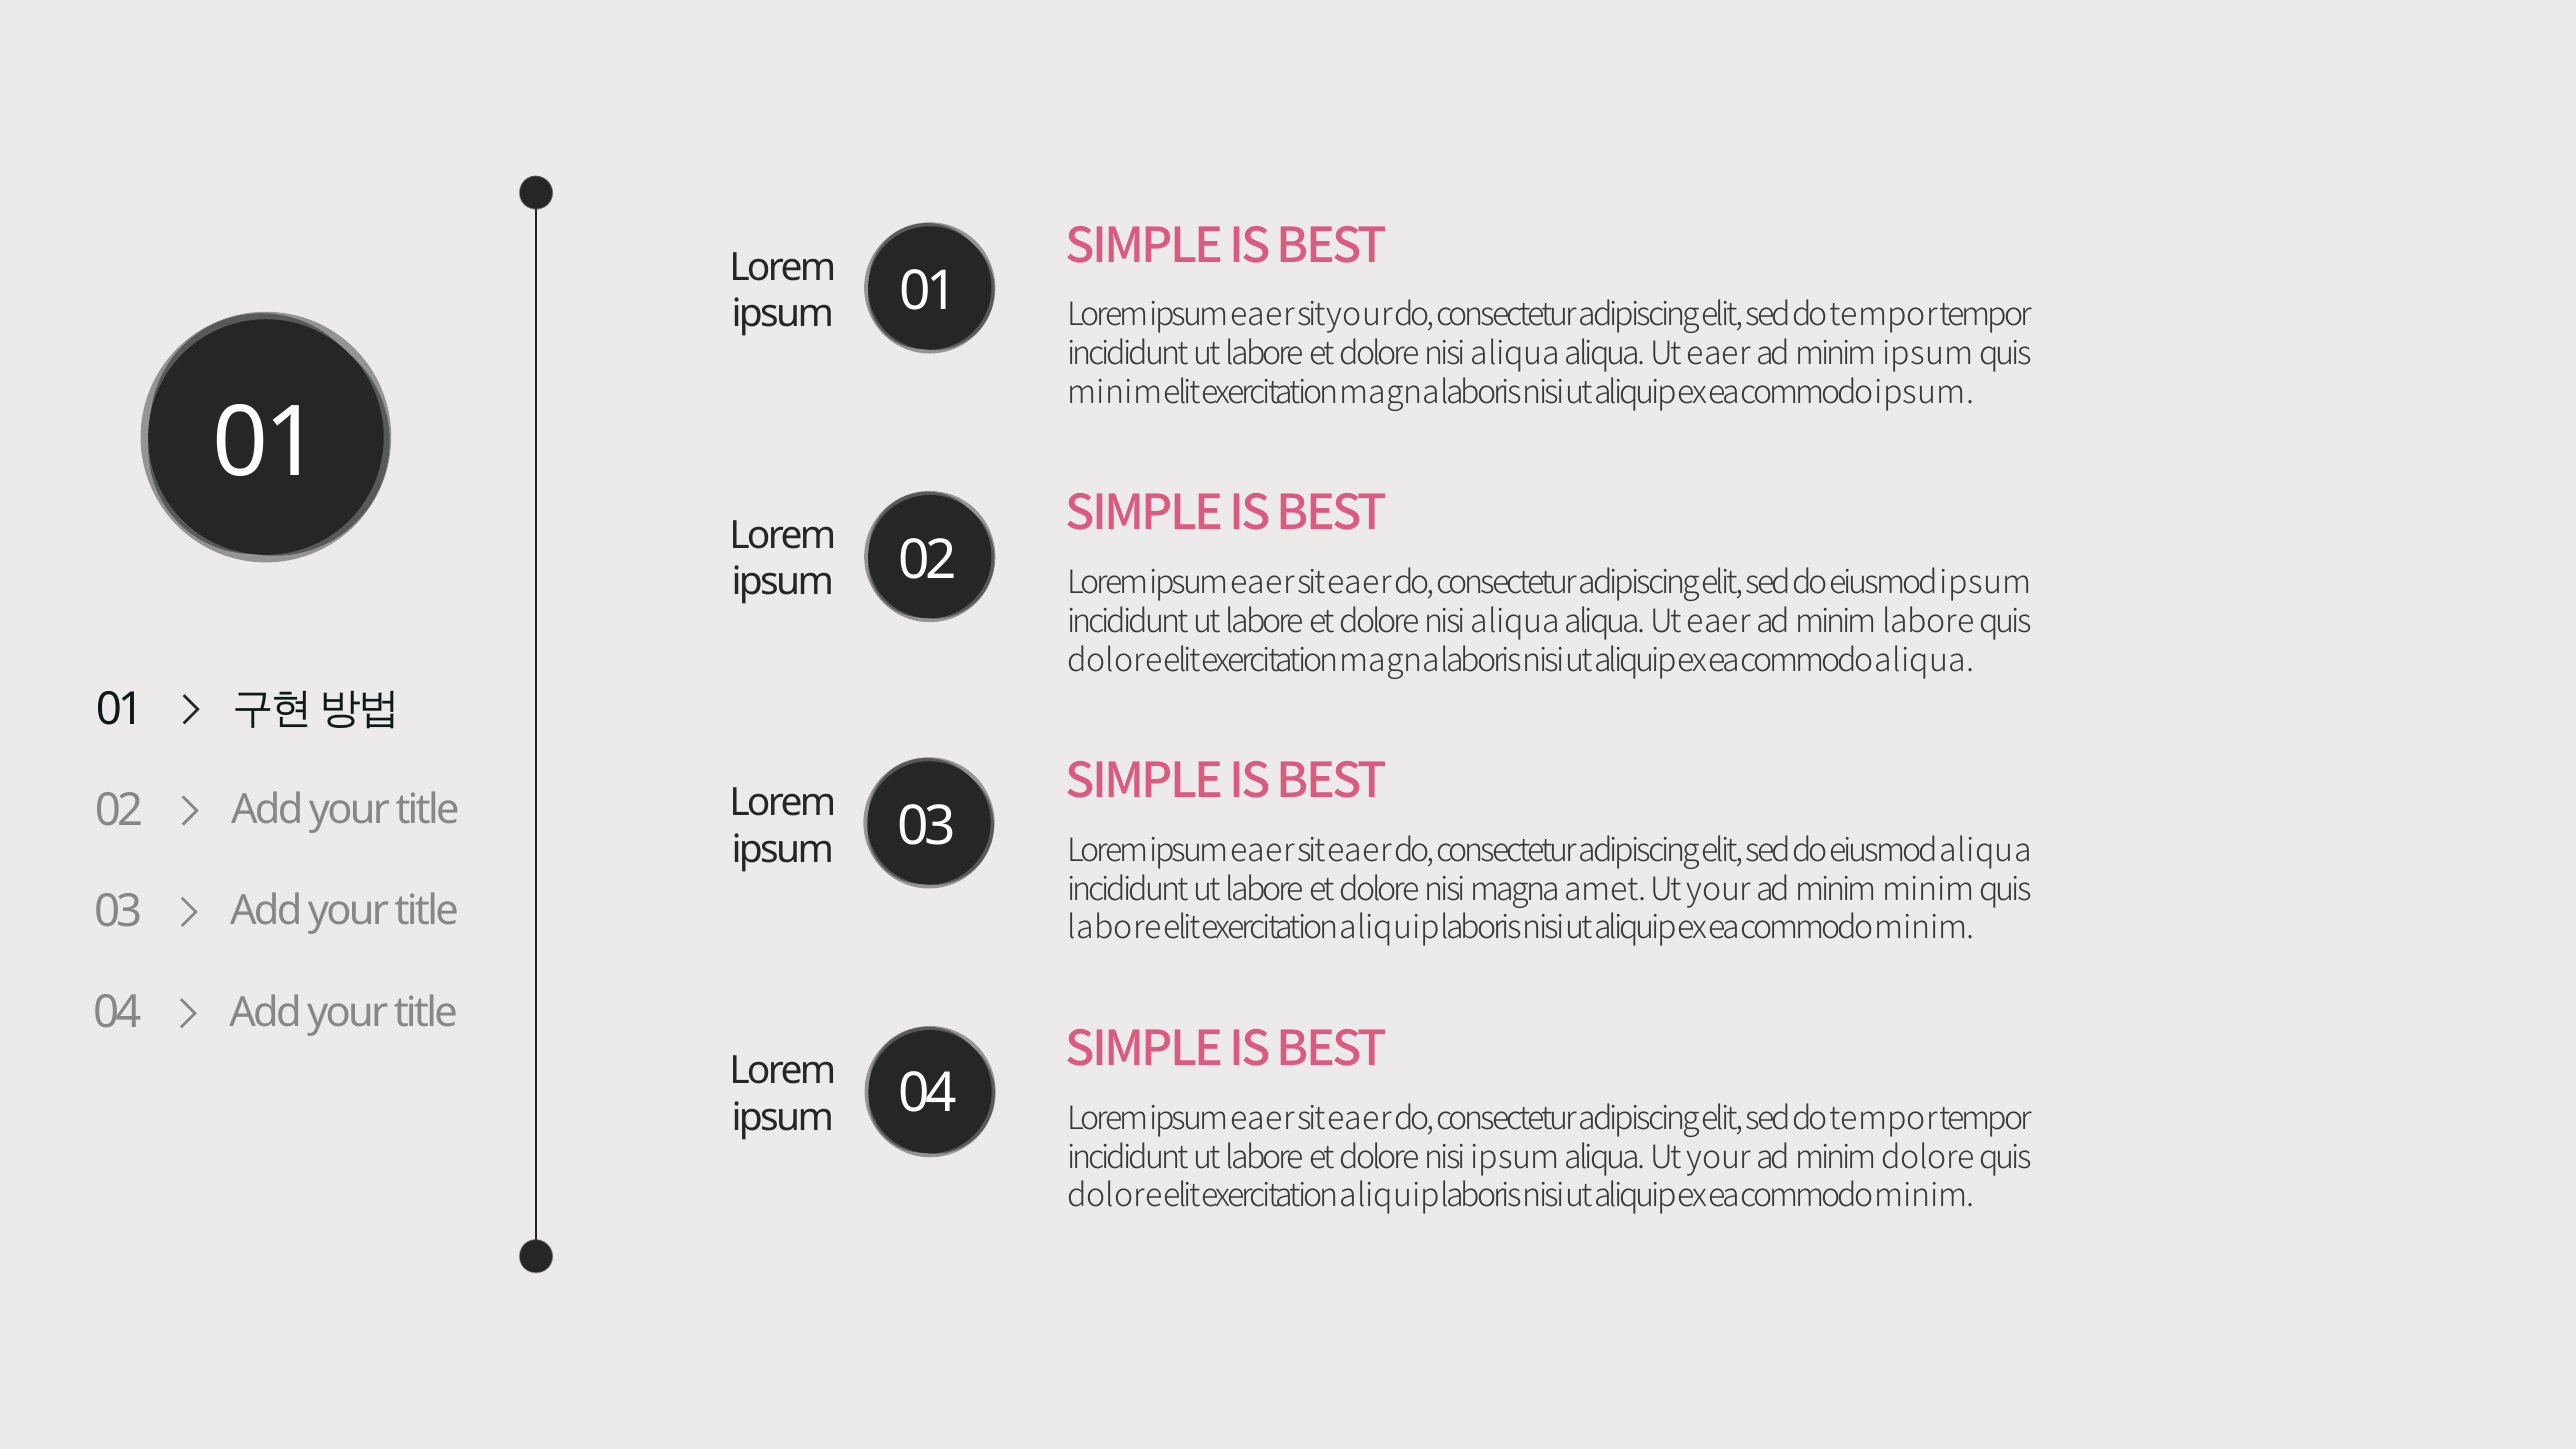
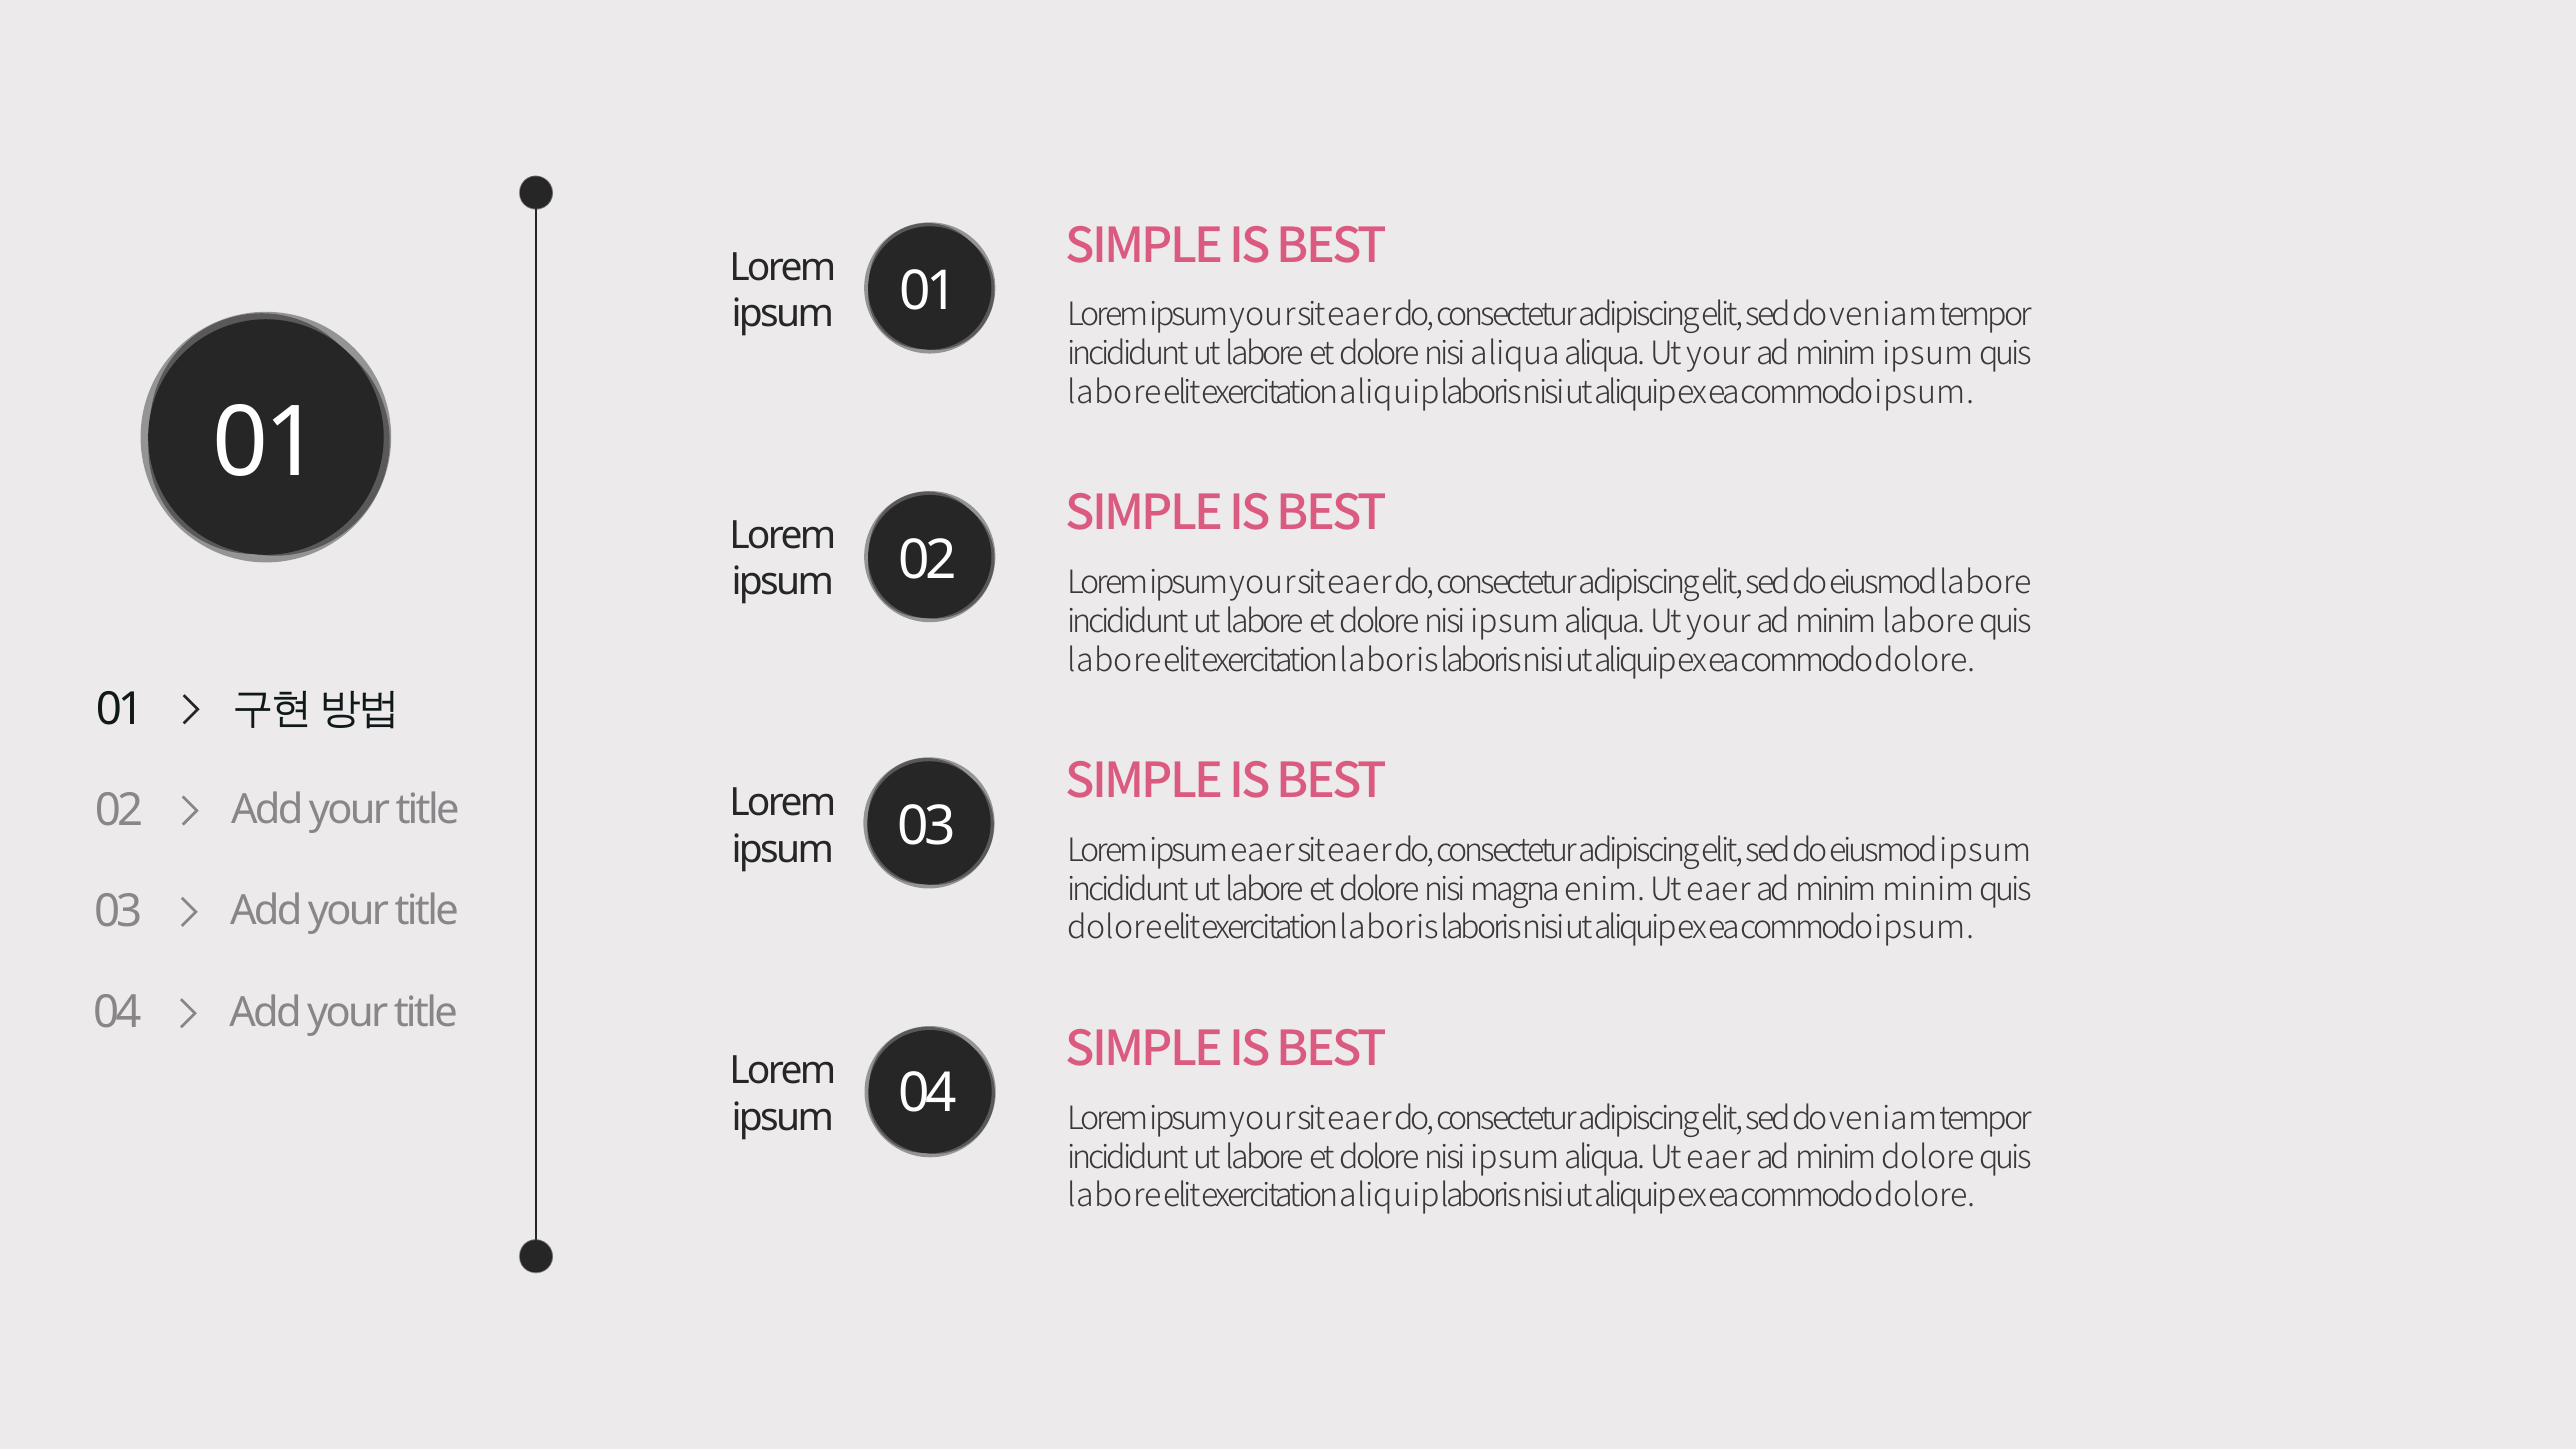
eaer: eaer -> your (1263, 315)
your: your -> eaer (1360, 315)
tempor: tempor -> veniam (1883, 315)
eaer: eaer -> your (1719, 354)
minim: minim -> labore (1115, 393)
magna: magna -> aliquip (1390, 393)
eaer: eaer -> your (1263, 583)
eiusmod ipsum: ipsum -> labore (1986, 583)
aliqua: aliqua -> ipsum (1516, 622)
eaer: eaer -> your (1719, 622)
dolore: dolore -> labore (1115, 660)
magna: magna -> laboris (1390, 660)
aliqua: aliqua -> dolore (1925, 660)
eiusmod aliqua: aliqua -> ipsum (1986, 851)
amet: amet -> enim (1605, 890)
your: your -> eaer (1719, 890)
labore: labore -> dolore (1115, 928)
aliquip: aliquip -> laboris (1390, 928)
minim: minim -> ipsum (1924, 928)
eaer: eaer -> your (1263, 1119)
tempor: tempor -> veniam (1883, 1119)
aliqua Ut your: your -> eaer (1719, 1158)
dolore: dolore -> labore (1115, 1196)
minim: minim -> dolore (1925, 1196)
